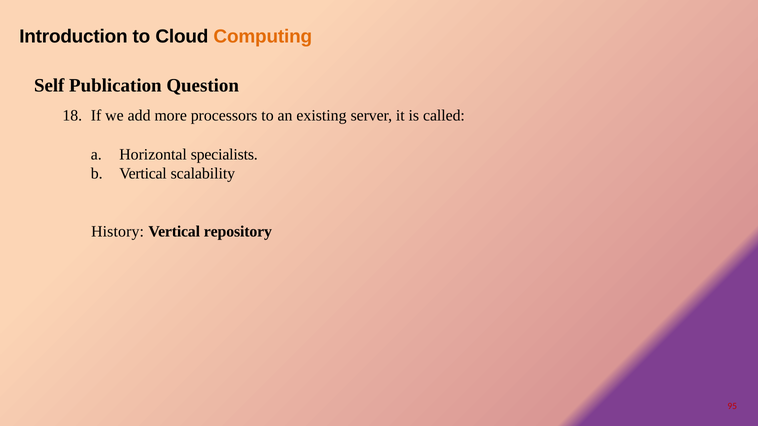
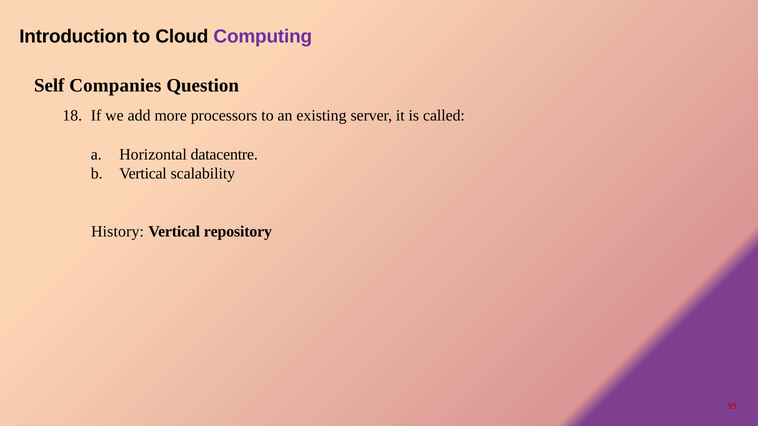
Computing colour: orange -> purple (263, 37)
Publication: Publication -> Companies (115, 86)
specialists: specialists -> datacentre (224, 155)
